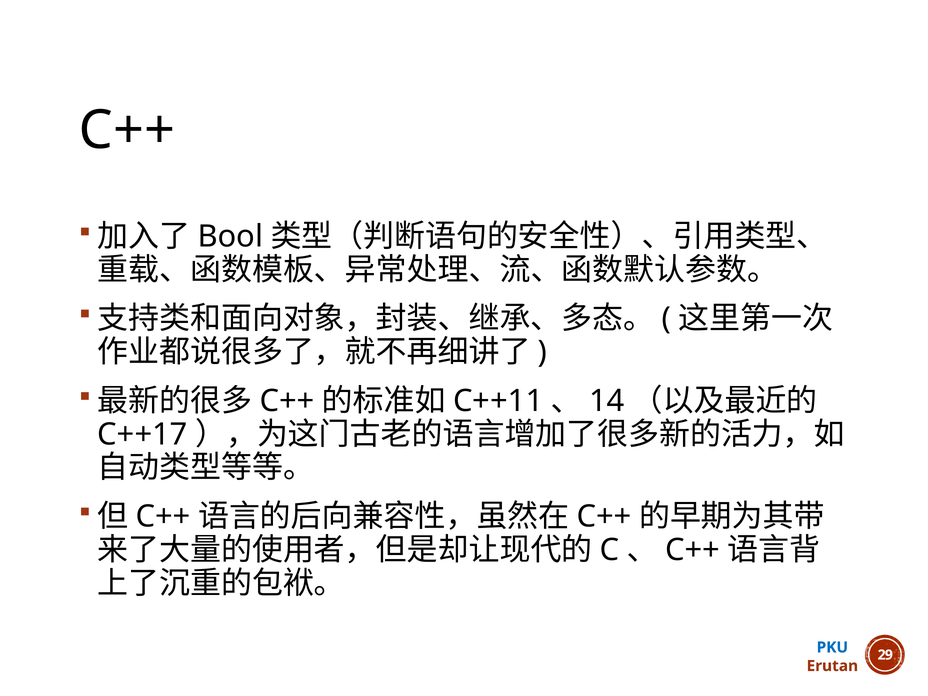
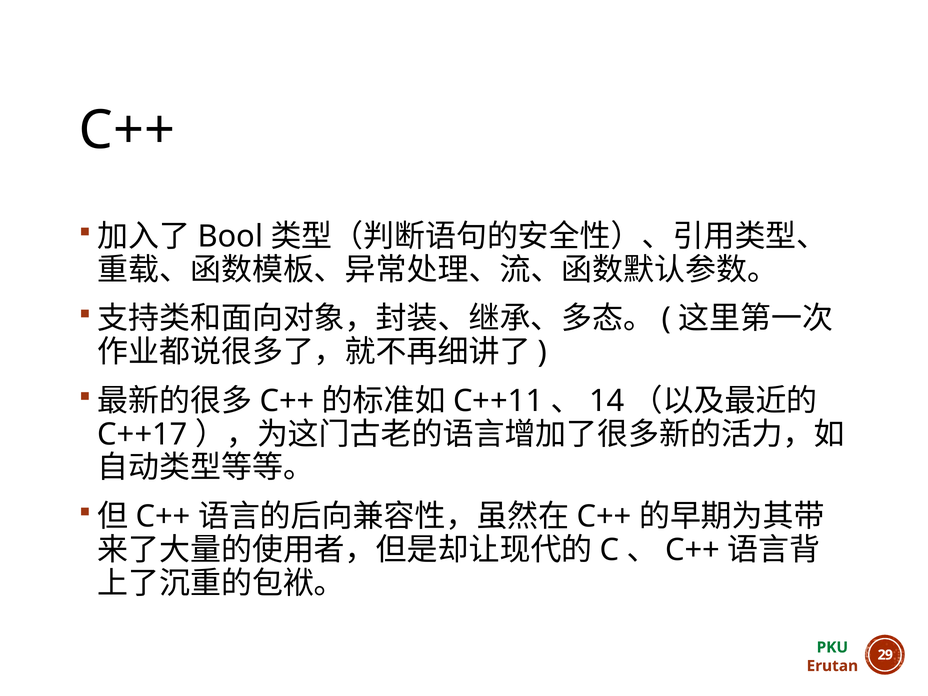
PKU colour: blue -> green (832, 647)
